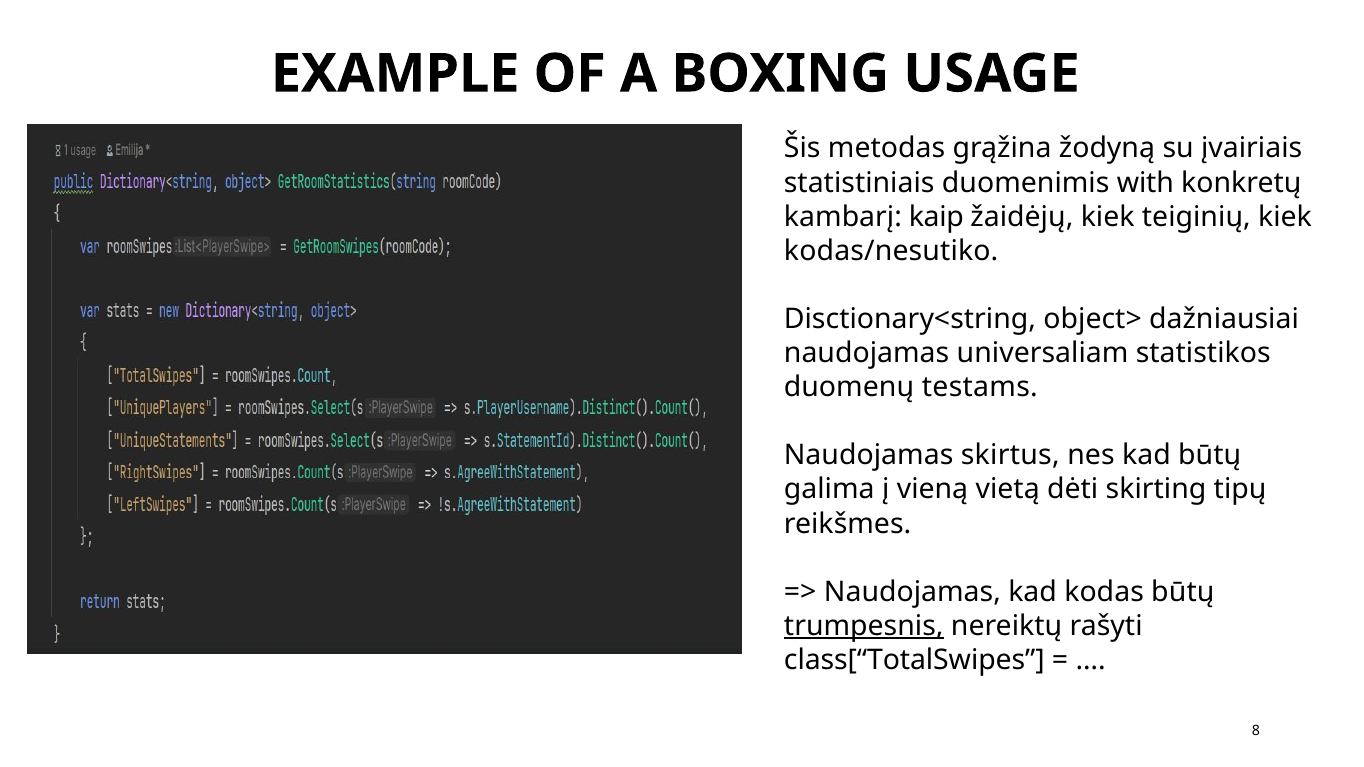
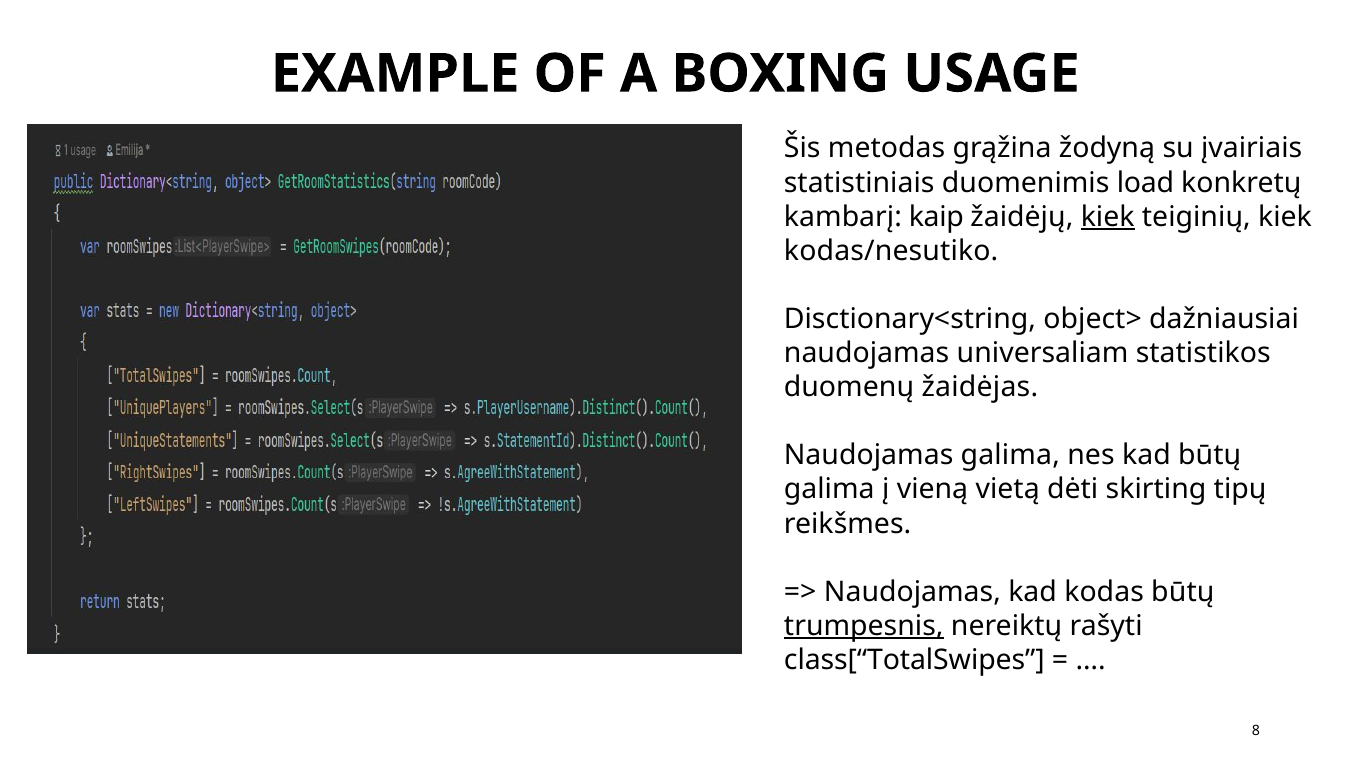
with: with -> load (1145, 183)
kiek underline: none -> present (1108, 217)
testams: testams -> žaidėjas (980, 387)
Naudojamas skirtus: skirtus -> galima (1010, 456)
